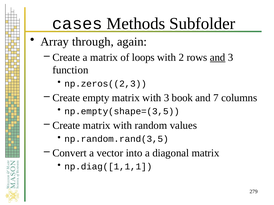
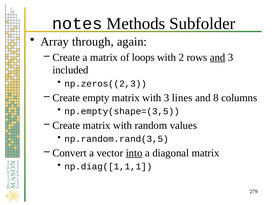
cases: cases -> notes (77, 24)
function: function -> included (70, 70)
book: book -> lines (182, 98)
7: 7 -> 8 (216, 98)
into underline: none -> present (134, 153)
